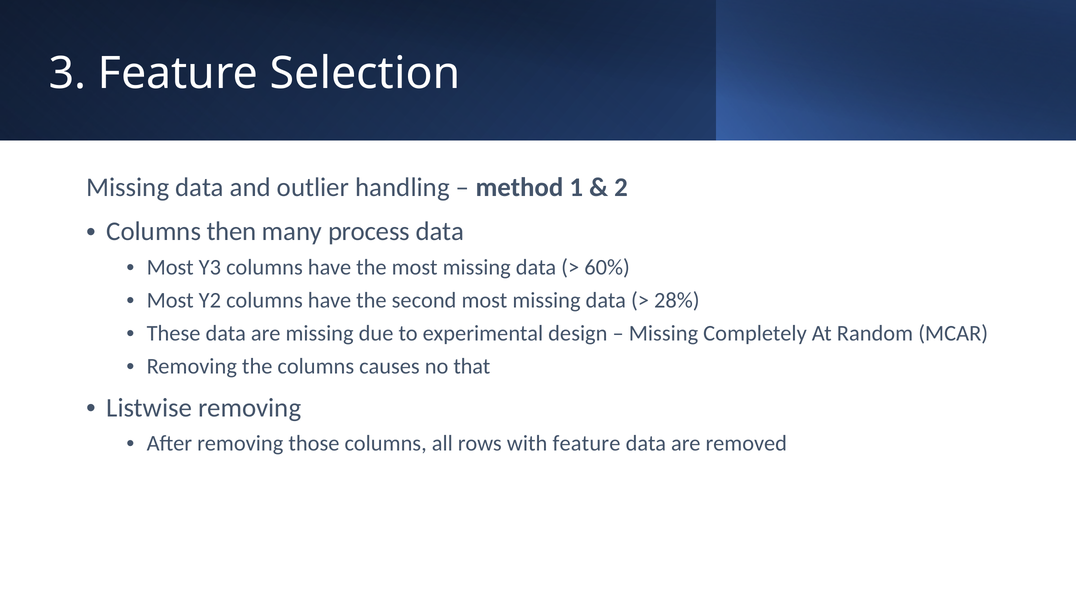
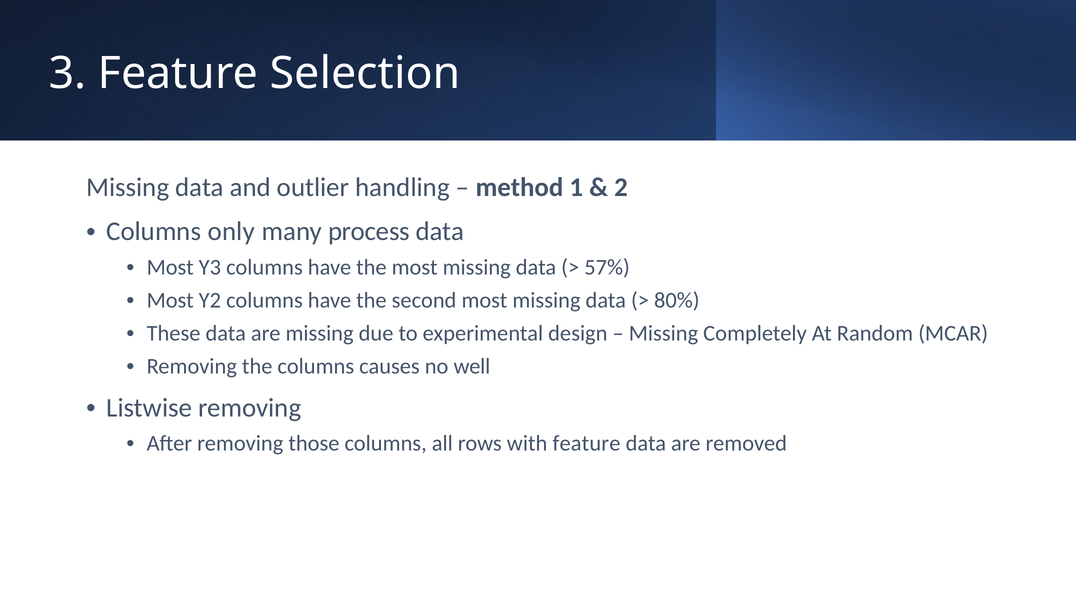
then: then -> only (231, 232)
60%: 60% -> 57% (607, 267)
28%: 28% -> 80% (677, 300)
that: that -> well (472, 367)
